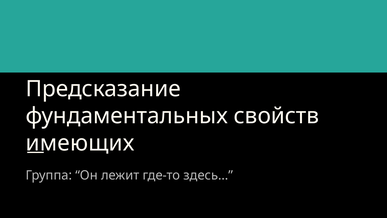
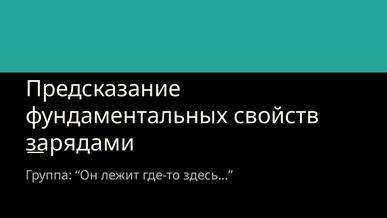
имеющих: имеющих -> зарядами (80, 143)
